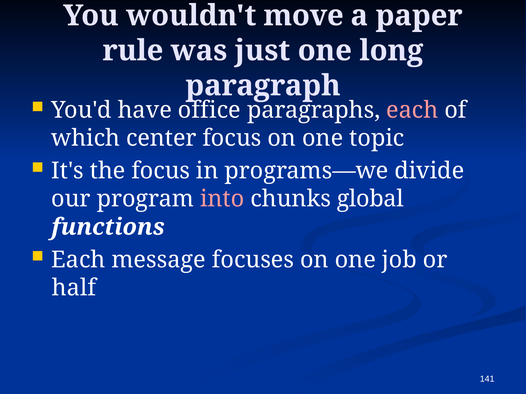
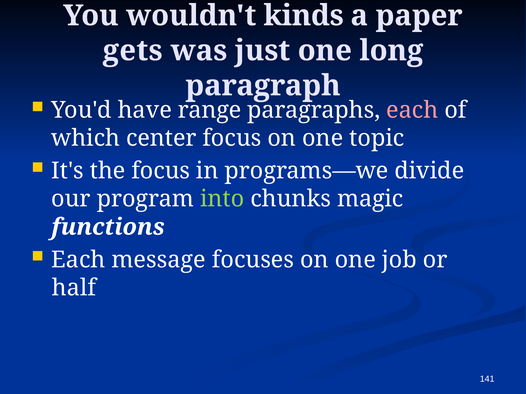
move: move -> kinds (304, 16)
rule: rule -> gets (133, 51)
office: office -> range (210, 110)
into colour: pink -> light green (222, 199)
global: global -> magic (370, 199)
